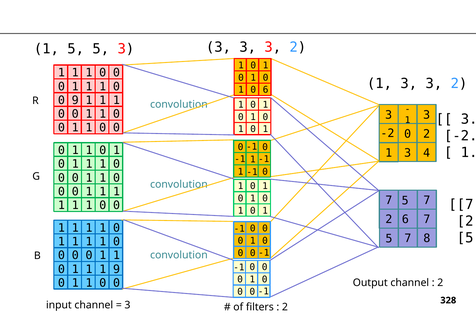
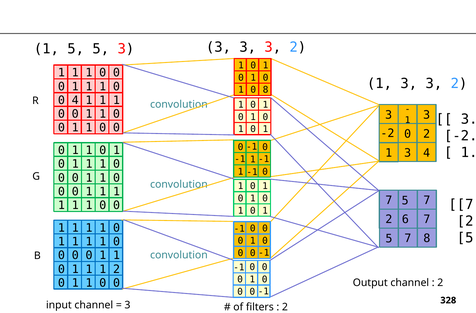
0 6: 6 -> 8 (266, 90)
0 9: 9 -> 4 (75, 100)
1 9: 9 -> 2 (117, 269)
